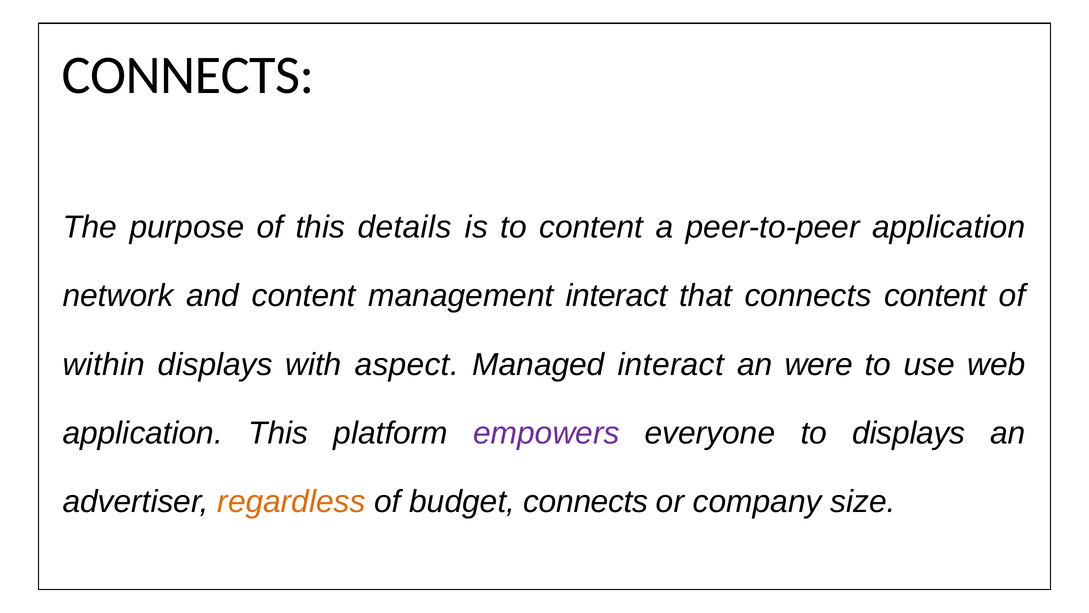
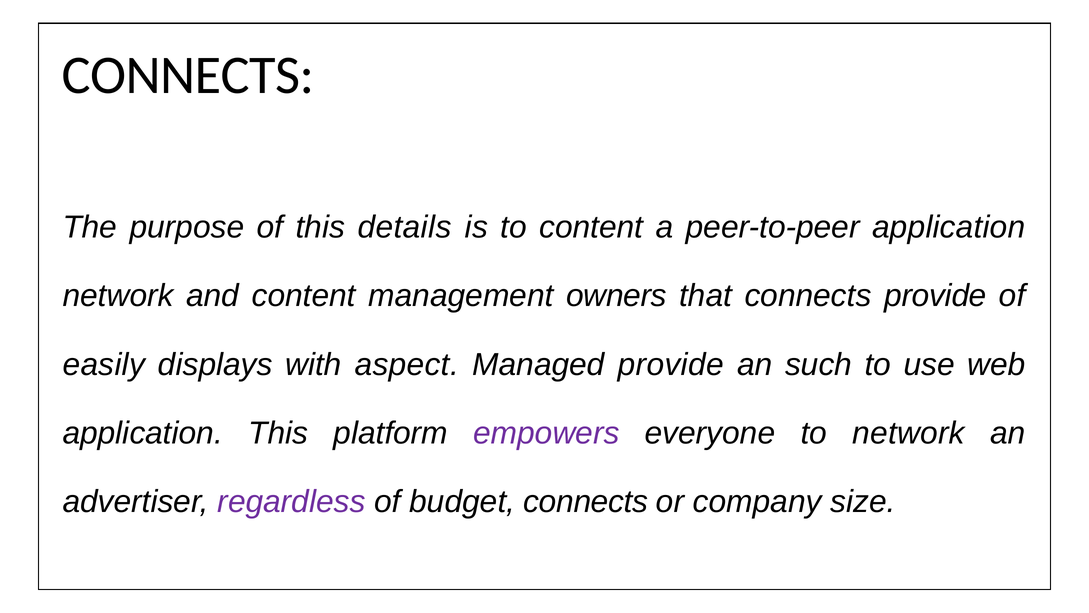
management interact: interact -> owners (616, 296)
connects content: content -> provide (935, 296)
within: within -> easily (104, 364)
Managed interact: interact -> provide (671, 364)
were: were -> such (819, 364)
to displays: displays -> network (909, 433)
regardless colour: orange -> purple (291, 502)
